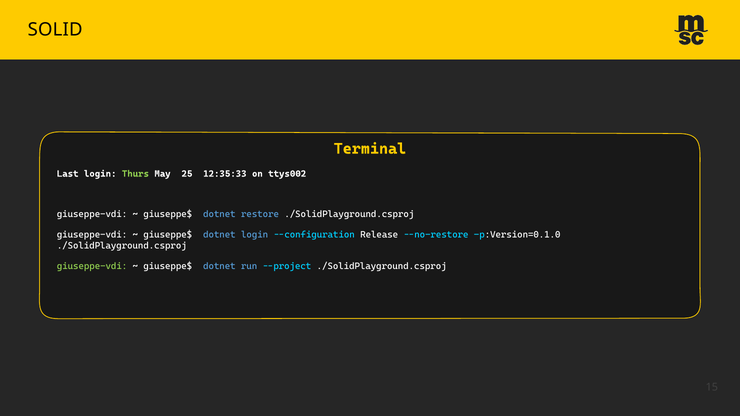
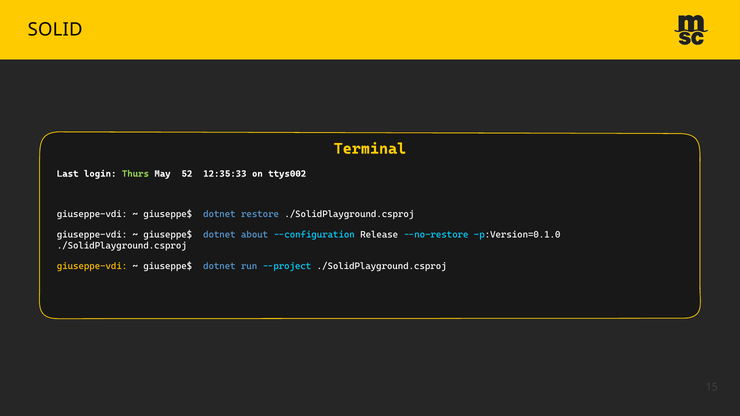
25: 25 -> 52 (187, 174)
dotnet login: login -> about (255, 235)
giuseppe-vdi colour: light green -> yellow (92, 266)
